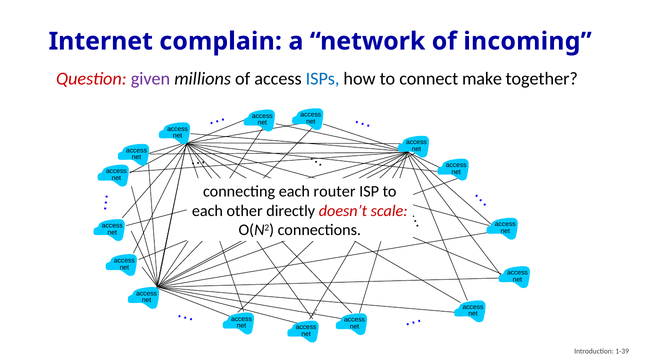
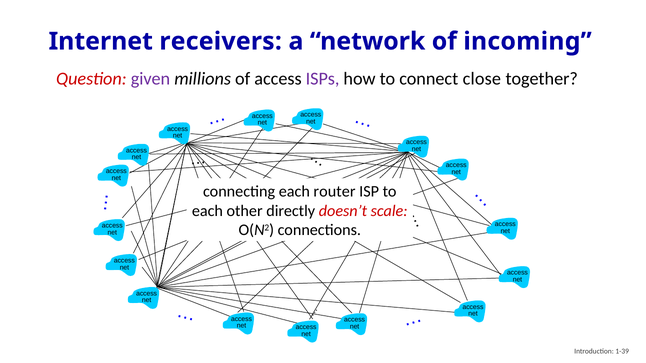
complain: complain -> receivers (221, 41)
ISPs colour: blue -> purple (323, 79)
make: make -> close (482, 79)
